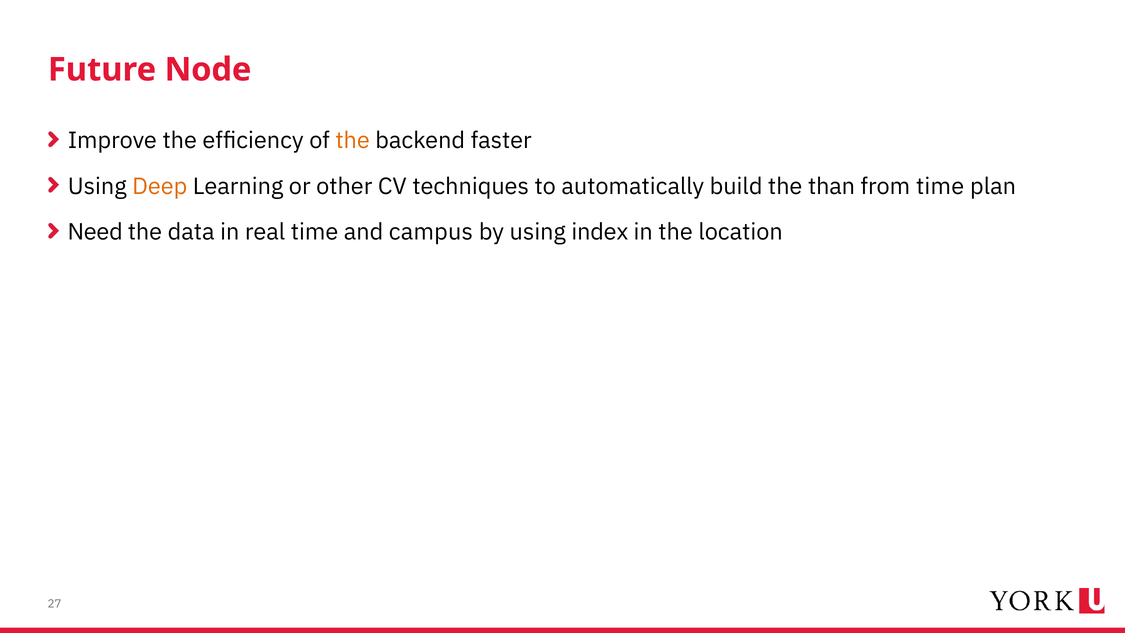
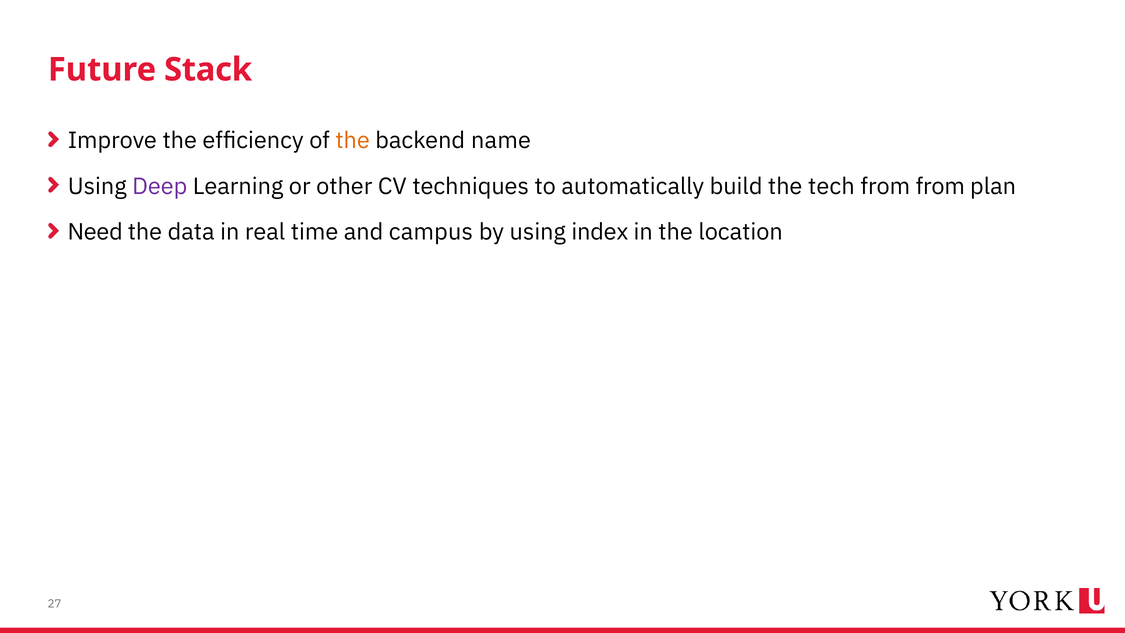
Node: Node -> Stack (208, 70)
faster: faster -> name (501, 140)
Deep colour: orange -> purple (160, 186)
than: than -> tech (831, 186)
from time: time -> from (940, 186)
